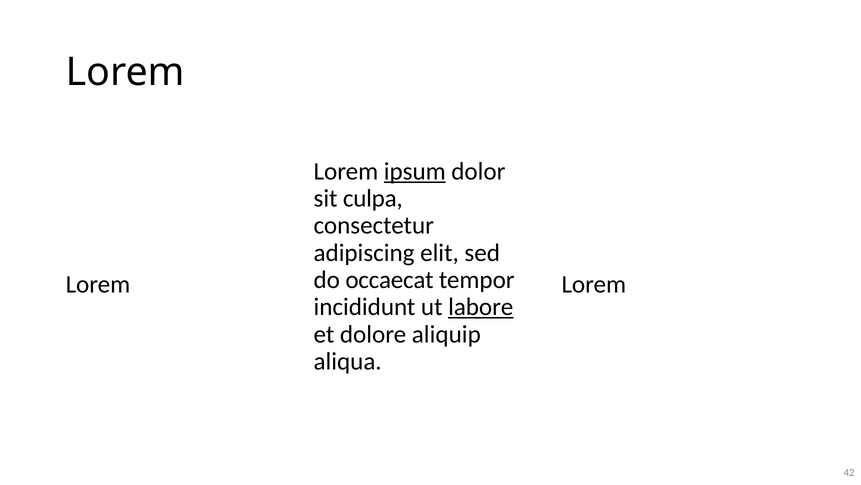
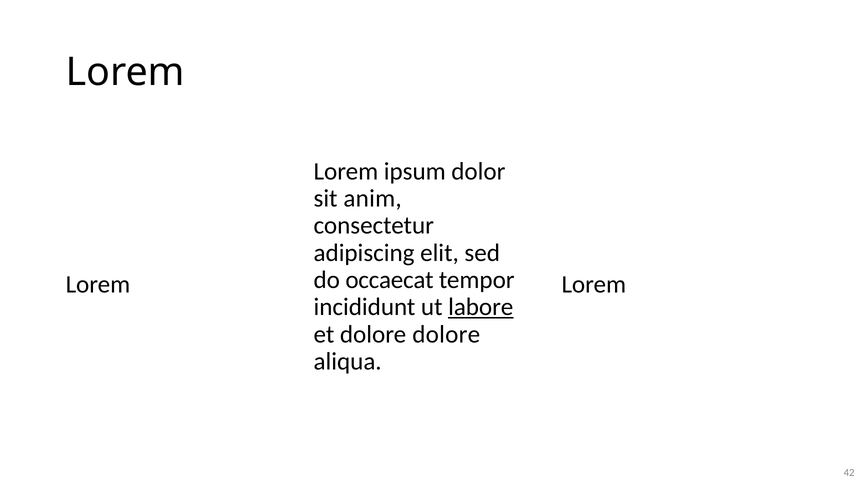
ipsum underline: present -> none (415, 171)
culpa: culpa -> anim (373, 198)
dolore aliquip: aliquip -> dolore (446, 334)
